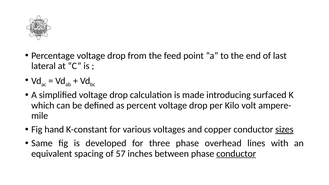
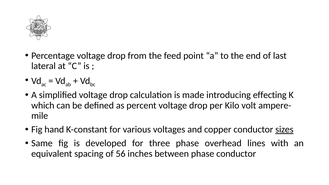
surfaced: surfaced -> effecting (270, 95)
57: 57 -> 56 (121, 154)
conductor underline: present -> none (236, 154)
